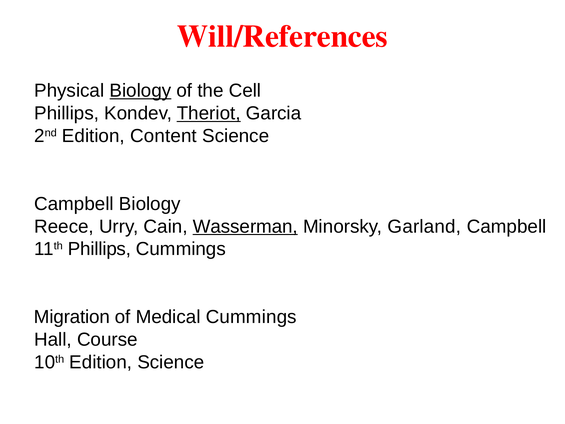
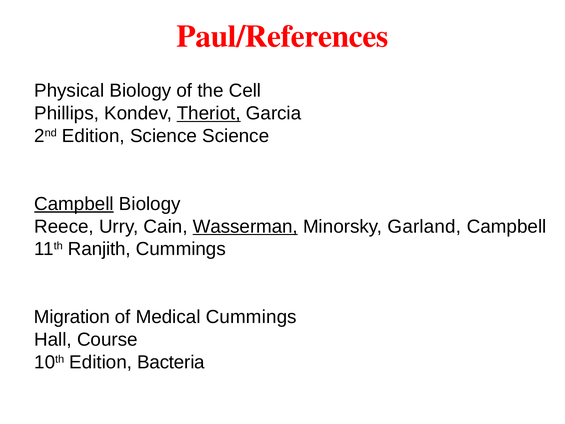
Will/References: Will/References -> Paul/References (282, 37)
Biology underline: present -> none (140, 91)
Edition Content: Content -> Science (164, 136)
Campbell underline: none -> present (74, 204)
11th Phillips: Phillips -> Ranjith (99, 249)
Edition Science: Science -> Bacteria (171, 362)
